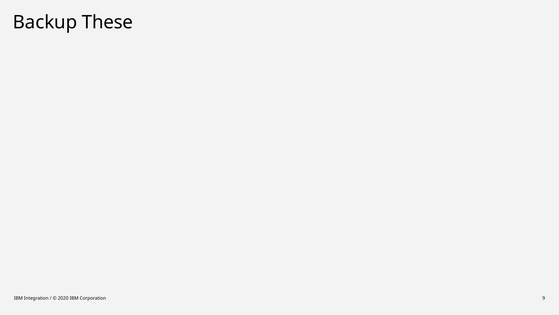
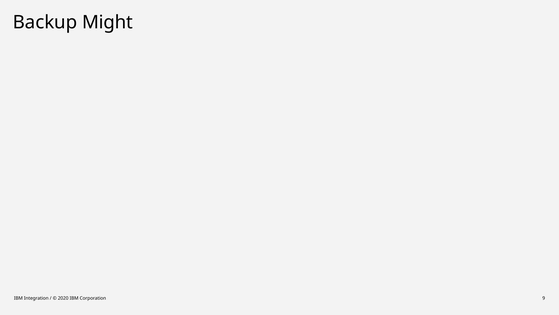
These: These -> Might (107, 22)
